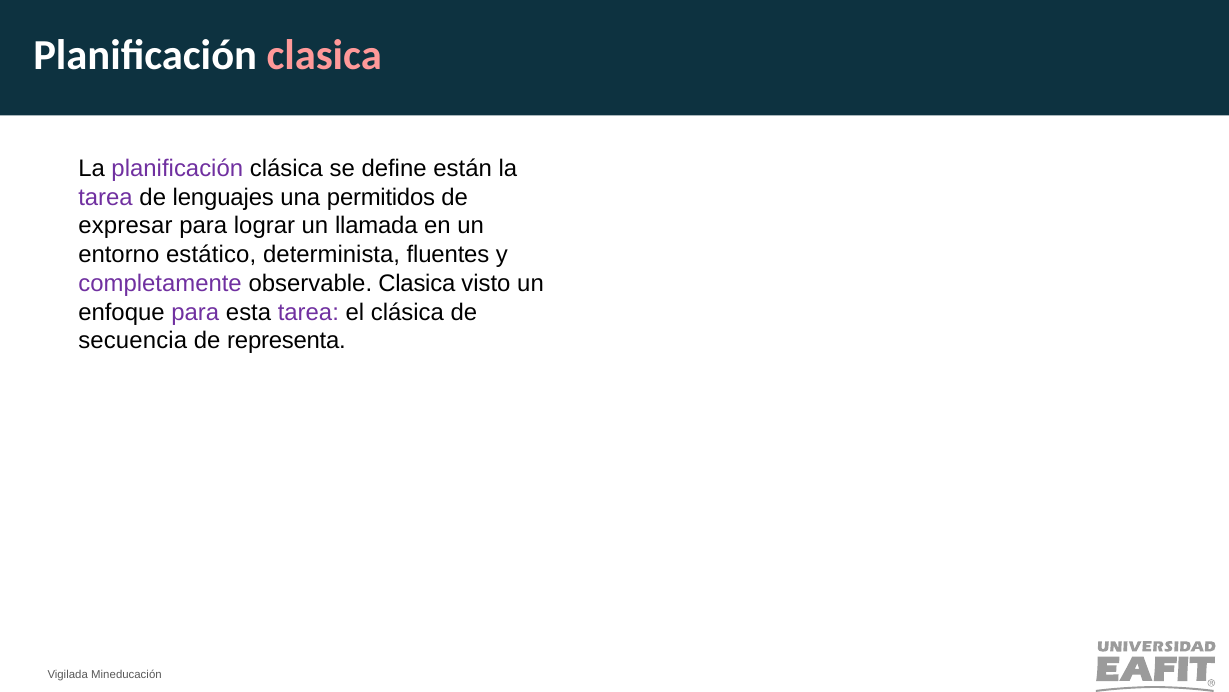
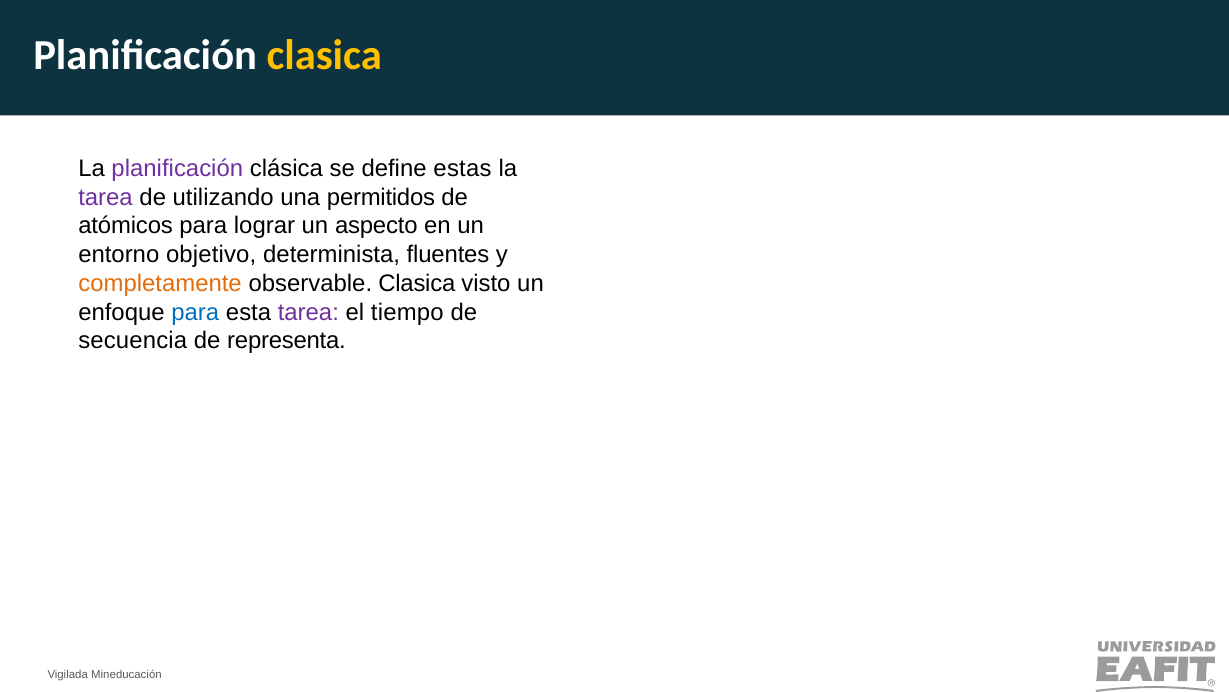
clasica colour: pink -> yellow (324, 55)
están: están -> estas (463, 168)
lenguajes: lenguajes -> utilizando (223, 197)
expresar: expresar -> atómicos (126, 226)
llamada: llamada -> aspecto (376, 226)
estático: estático -> objetivo (211, 254)
completamente colour: purple -> orange (160, 283)
para colour: purple -> blue (195, 312)
el clásica: clásica -> tiempo (407, 312)
